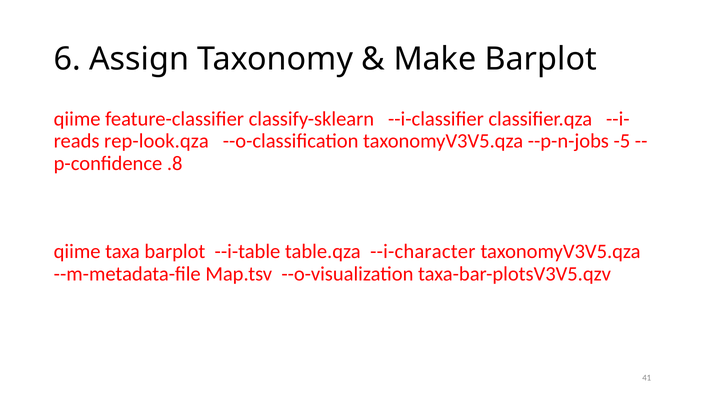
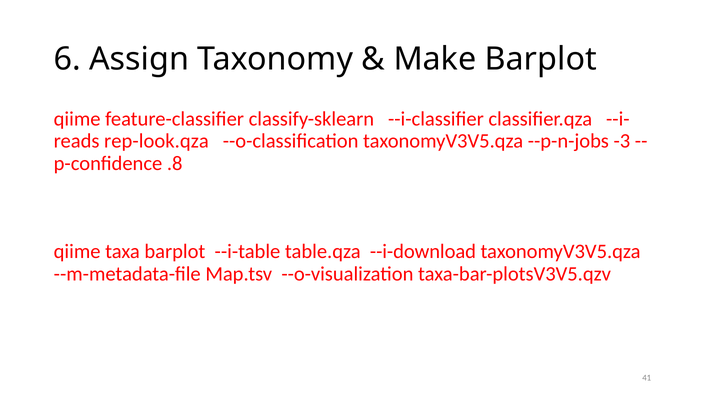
-5: -5 -> -3 (622, 141)
--i-character: --i-character -> --i-download (423, 252)
